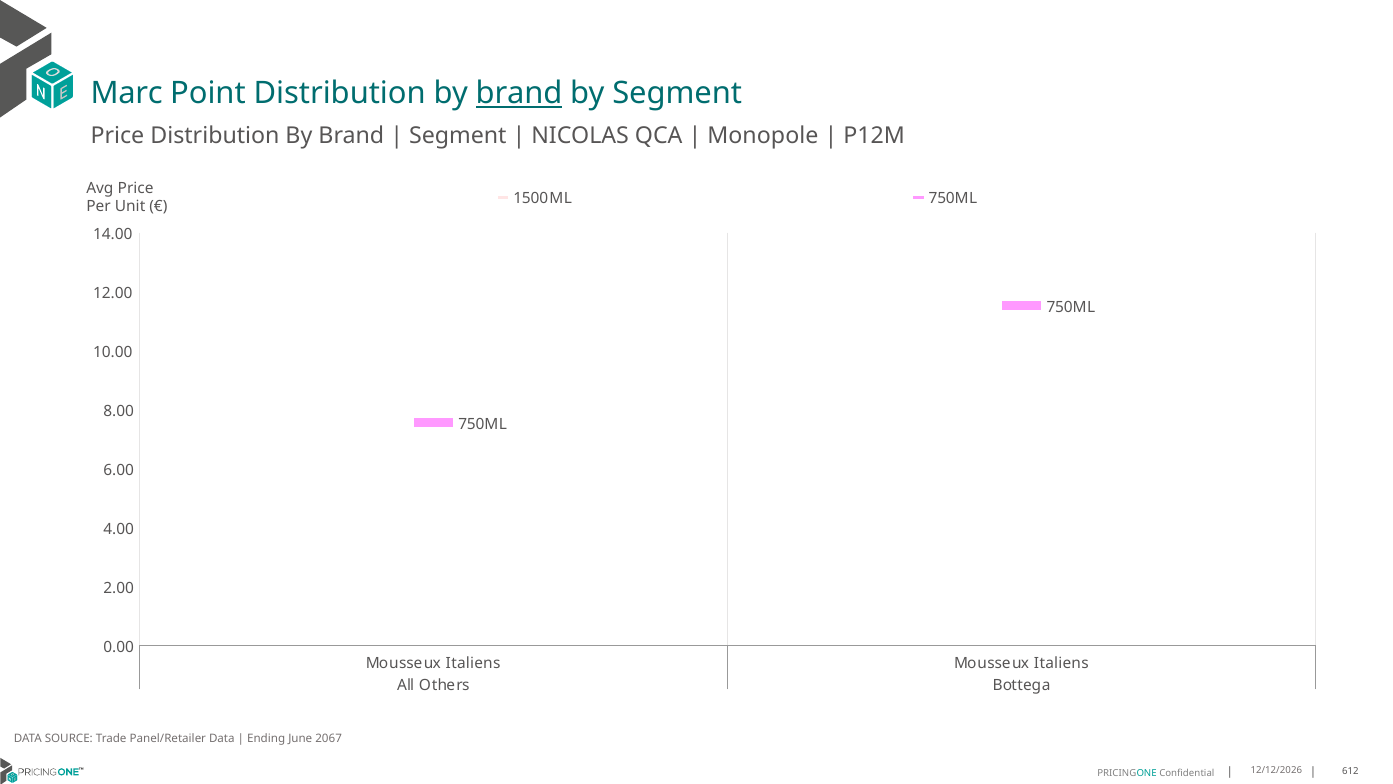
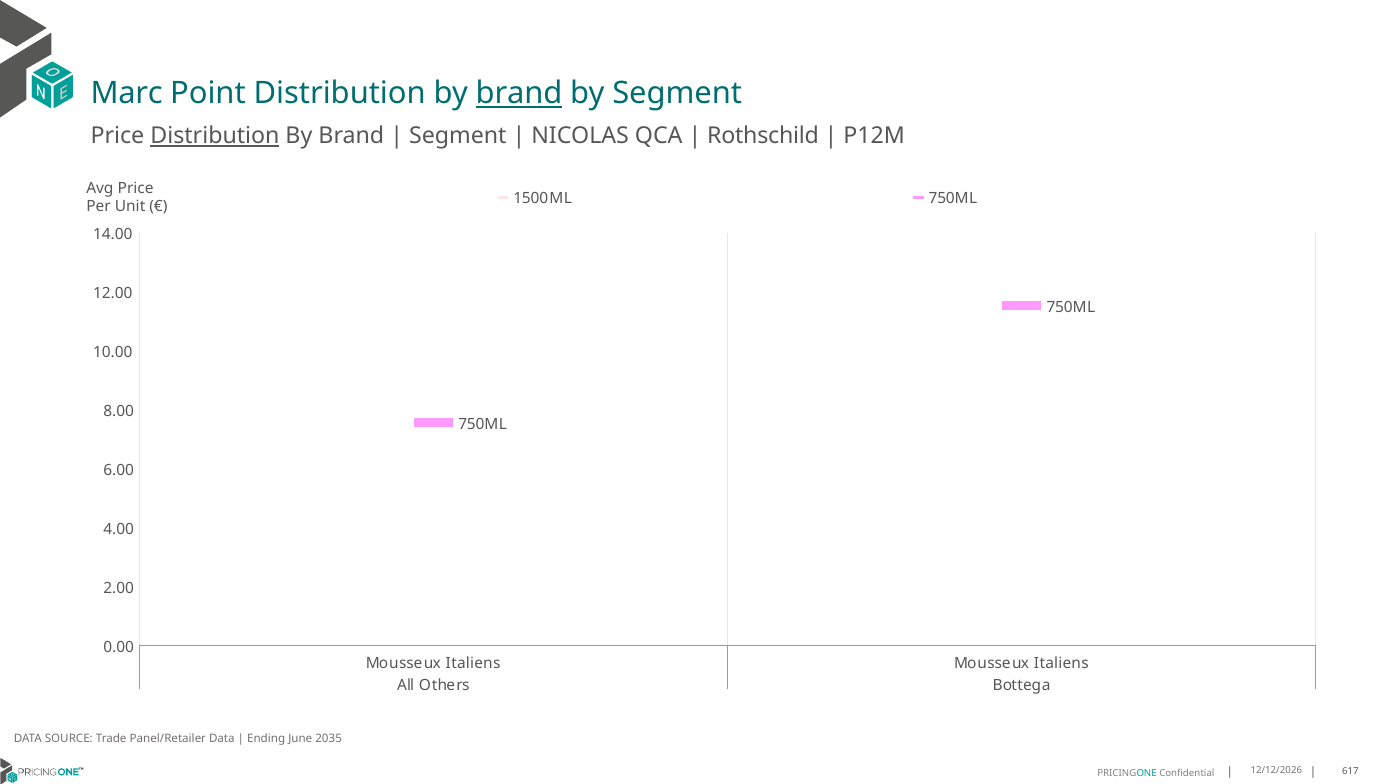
Distribution underline: none -> present (215, 136)
Monopole: Monopole -> Rothschild (763, 136)
2067: 2067 -> 2035 (329, 738)
612: 612 -> 617 (1350, 770)
